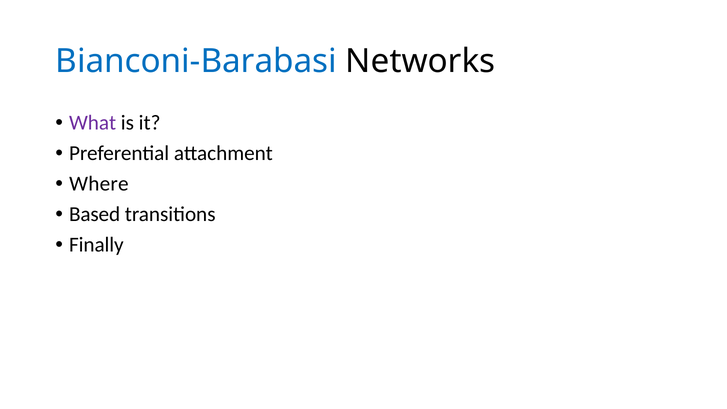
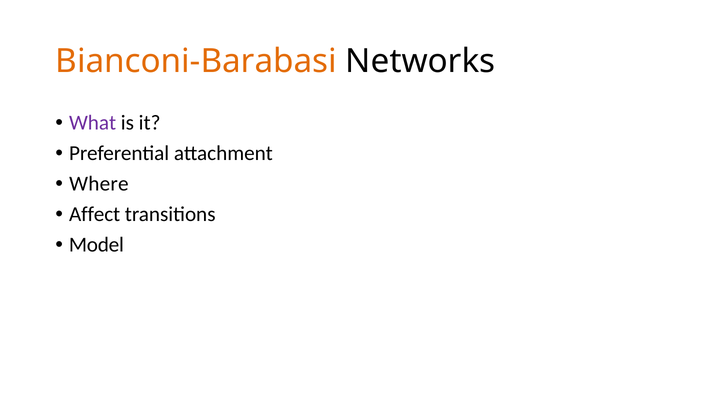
Bianconi-Barabasi colour: blue -> orange (196, 61)
Based: Based -> Affect (95, 214)
Finally: Finally -> Model (96, 245)
